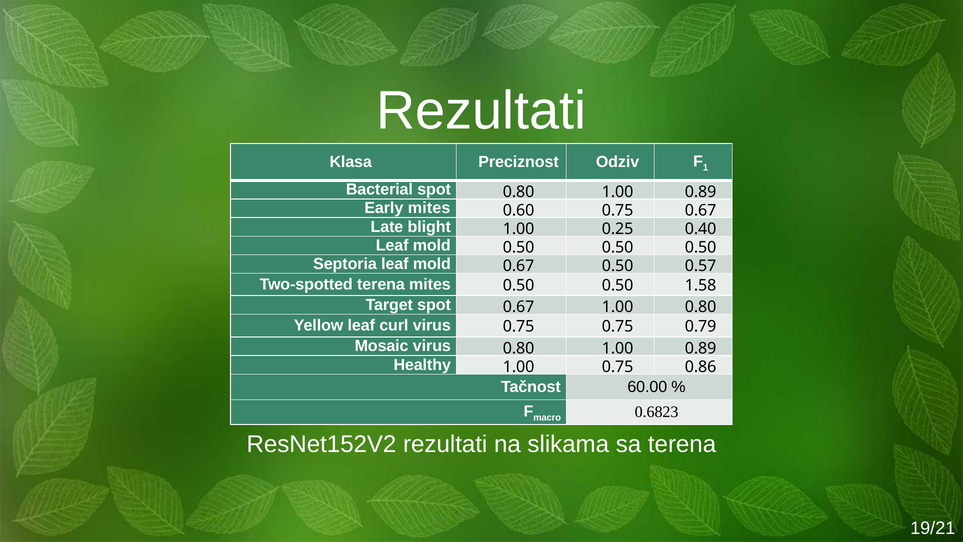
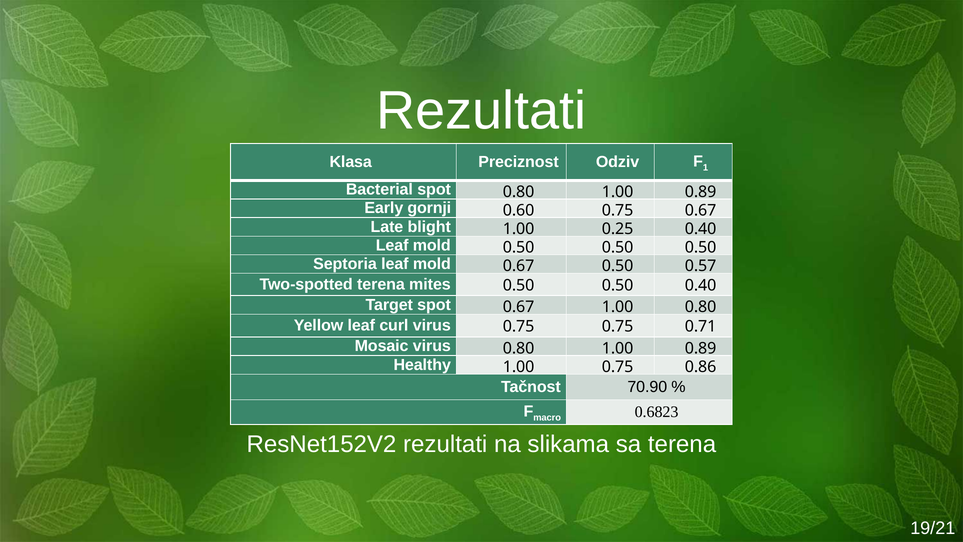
Early mites: mites -> gornji (429, 208)
0.50 1.58: 1.58 -> 0.40 (701, 285)
0.79: 0.79 -> 0.71 (701, 326)
60.00: 60.00 -> 70.90 (647, 387)
